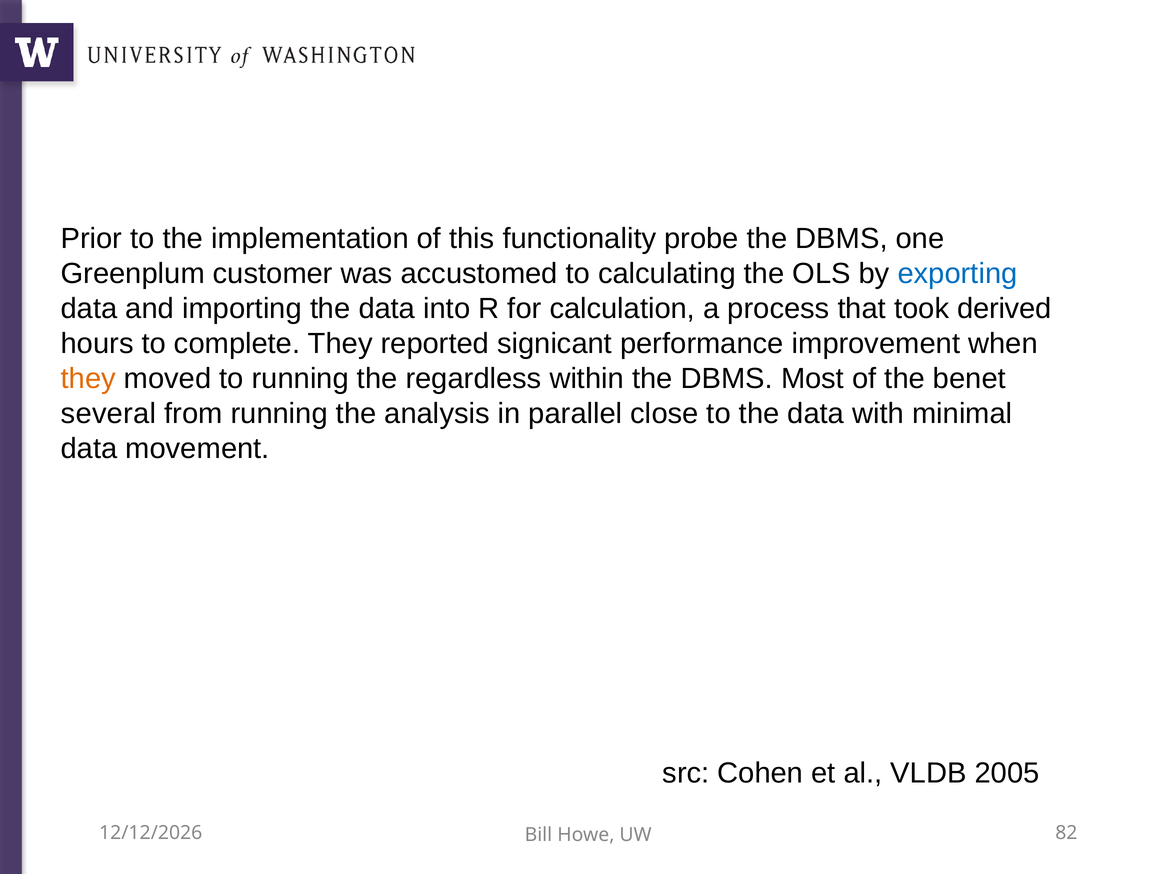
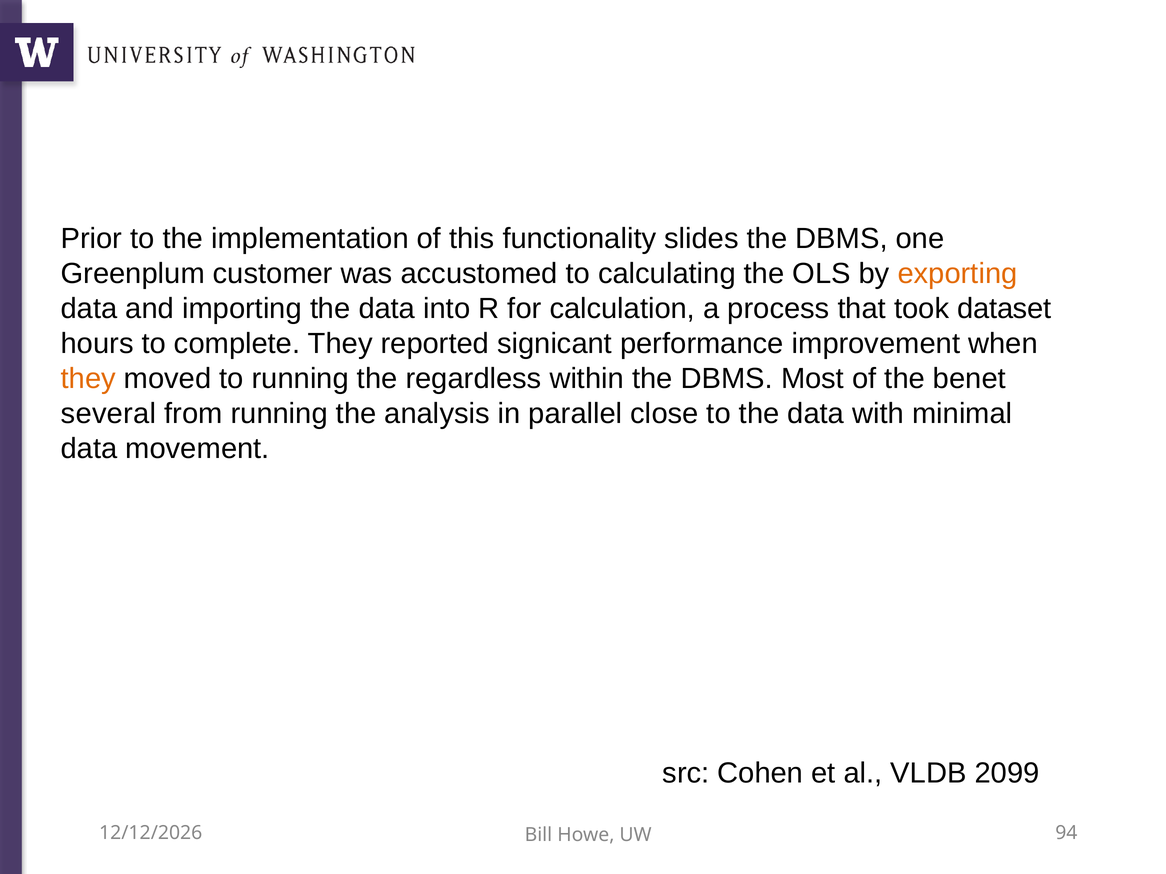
probe: probe -> slides (701, 239)
exporting colour: blue -> orange (958, 274)
derived: derived -> dataset (1004, 309)
2005: 2005 -> 2099 (1007, 773)
82: 82 -> 94 (1066, 834)
